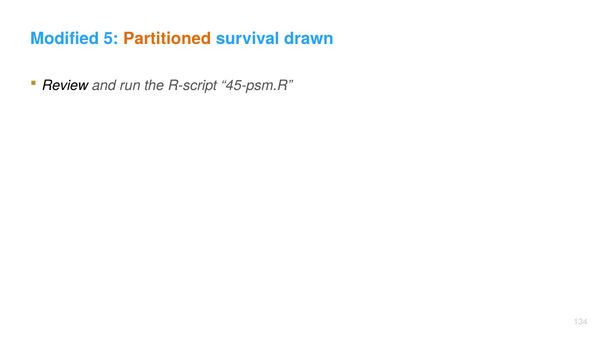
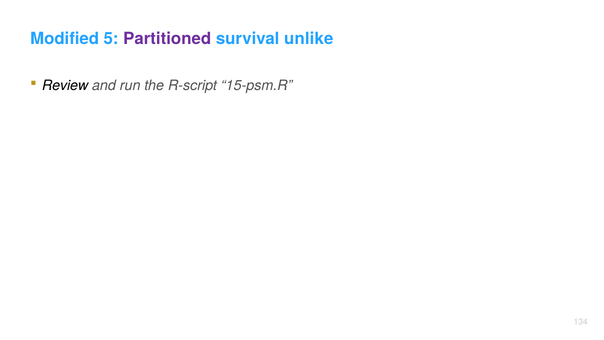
Partitioned colour: orange -> purple (167, 39)
drawn: drawn -> unlike (309, 39)
45-psm.R: 45-psm.R -> 15-psm.R (257, 86)
